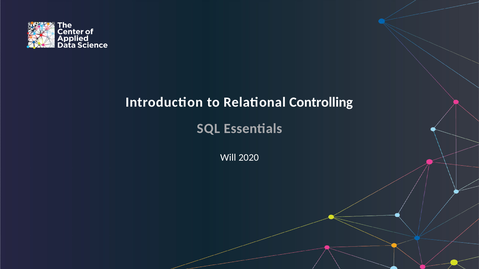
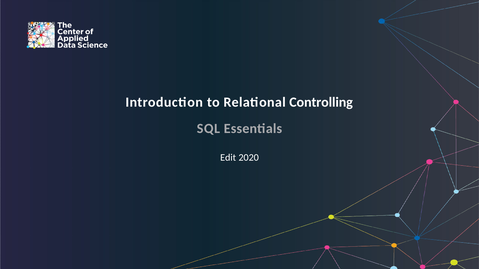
Will: Will -> Edit (228, 158)
